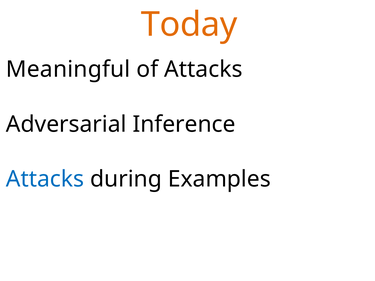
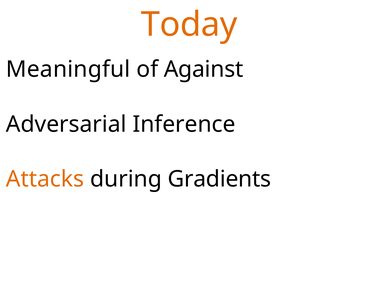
of Attacks: Attacks -> Against (204, 69)
Attacks colour: blue -> orange (45, 179)
Examples: Examples -> Gradients (219, 179)
